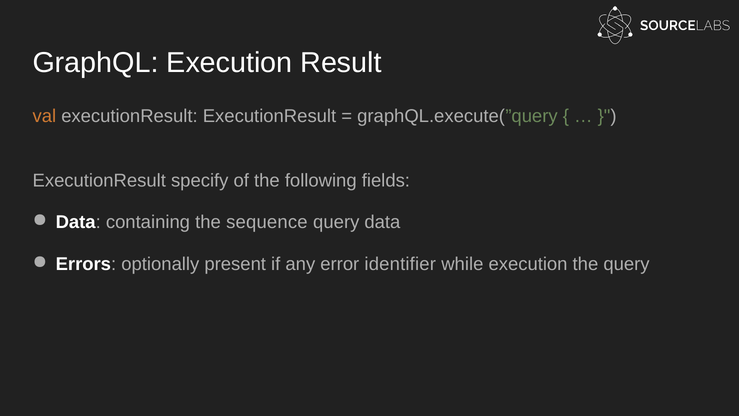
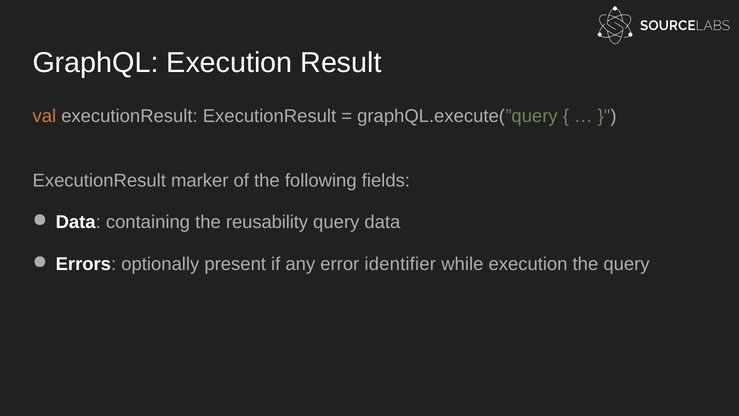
specify: specify -> marker (200, 180)
sequence: sequence -> reusability (267, 222)
